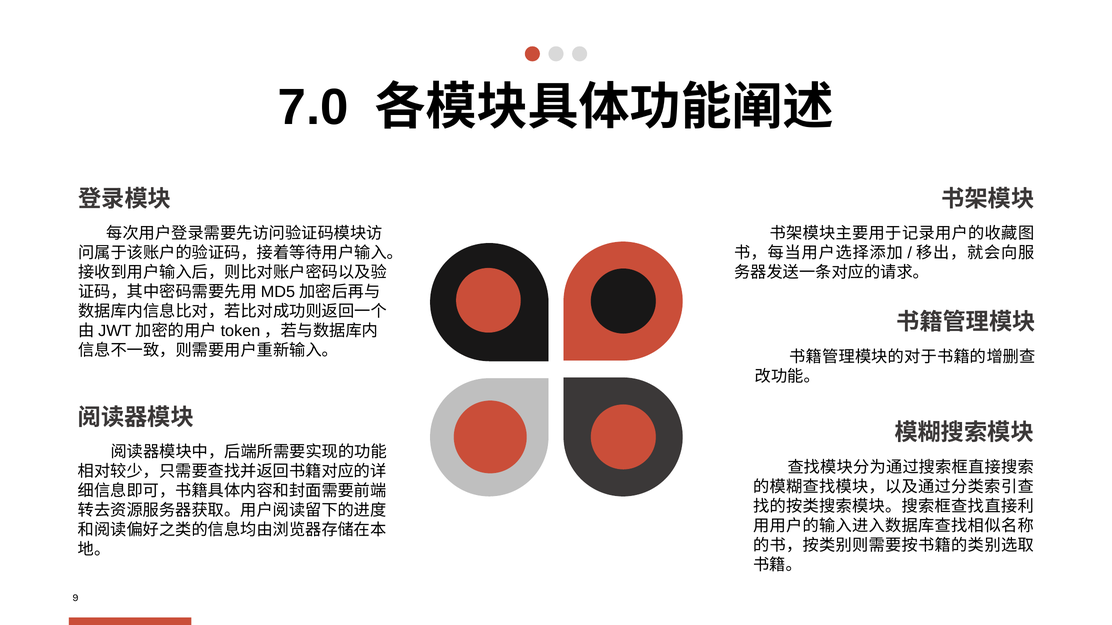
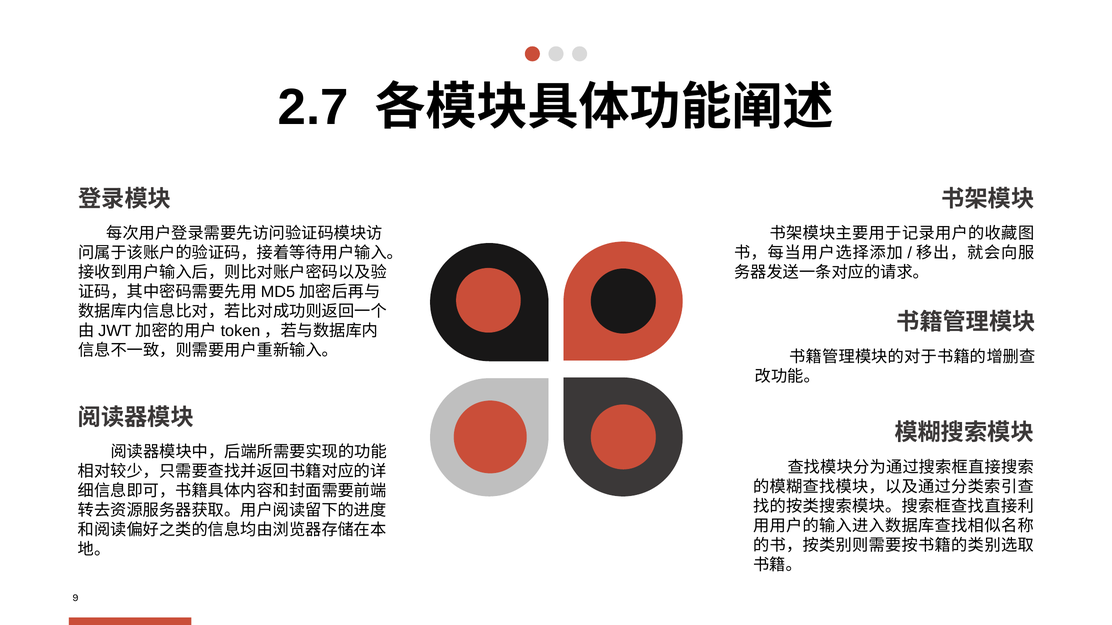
7.0: 7.0 -> 2.7 (313, 107)
